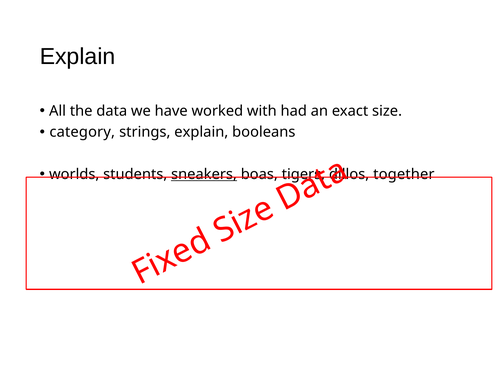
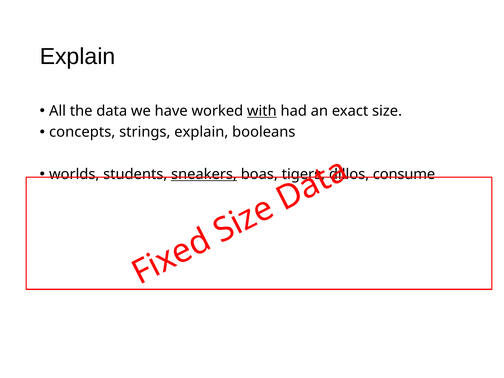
with underline: none -> present (262, 111)
category: category -> concepts (82, 132)
together: together -> consume (404, 174)
